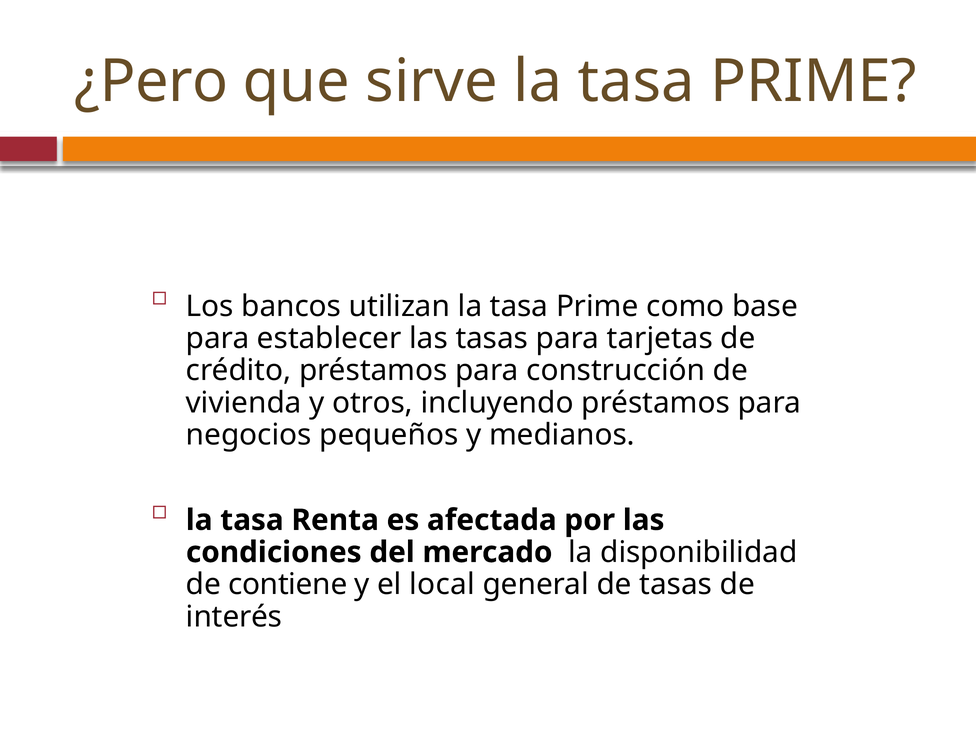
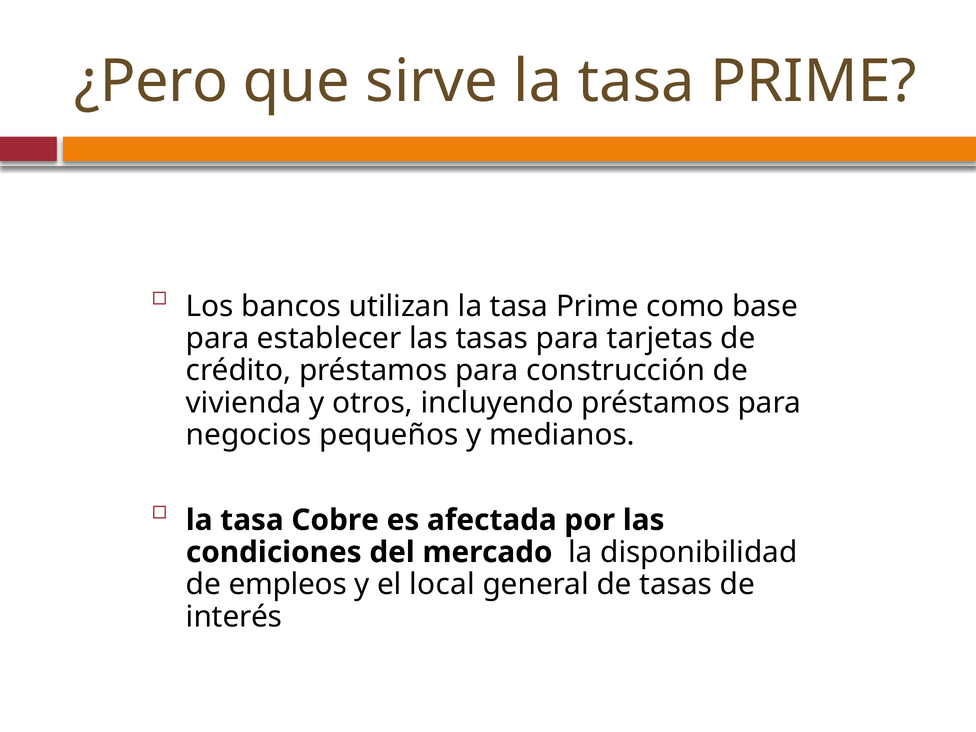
Renta: Renta -> Cobre (335, 520)
contiene: contiene -> empleos (288, 584)
